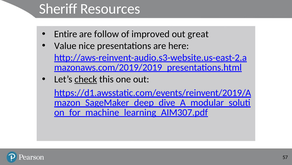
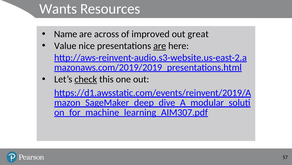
Sheriff: Sheriff -> Wants (58, 9)
Entire: Entire -> Name (66, 34)
follow: follow -> across (107, 34)
are underline: none -> present (160, 46)
